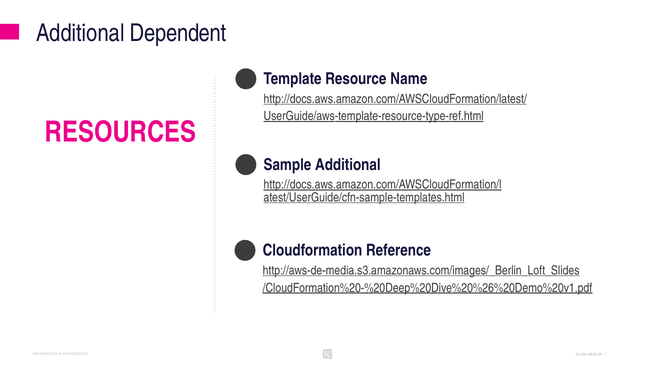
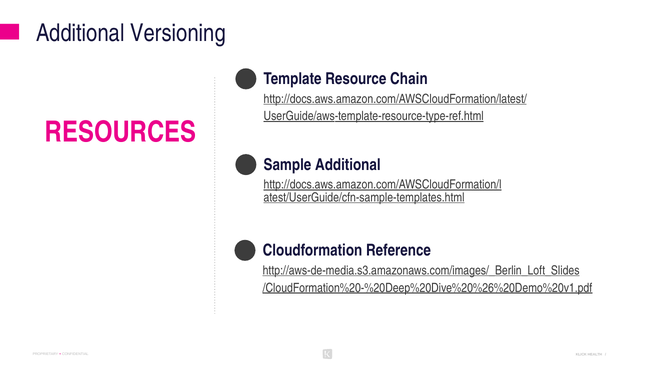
Dependent: Dependent -> Versioning (178, 33)
Name: Name -> Chain (409, 79)
